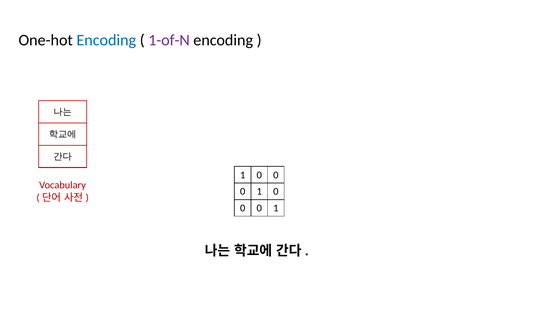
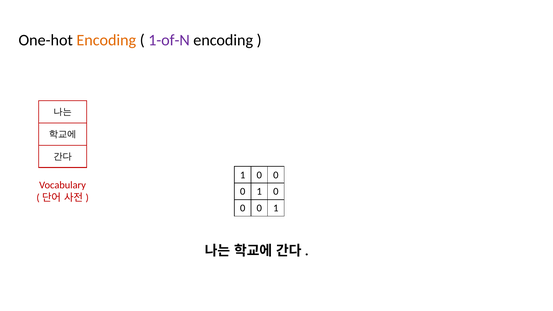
Encoding colour: blue -> orange (106, 40)
